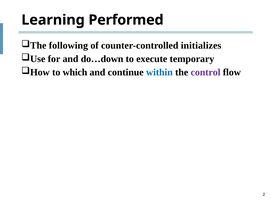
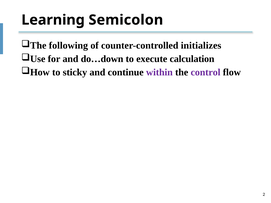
Performed: Performed -> Semicolon (126, 20)
temporary: temporary -> calculation (192, 59)
which: which -> sticky (75, 72)
within colour: blue -> purple (159, 72)
